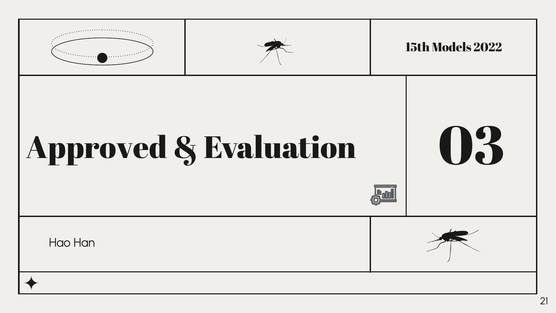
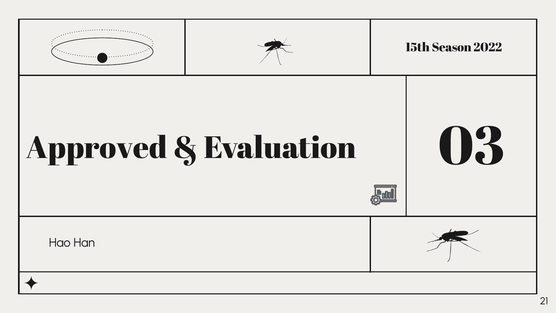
Models: Models -> Season (452, 47)
